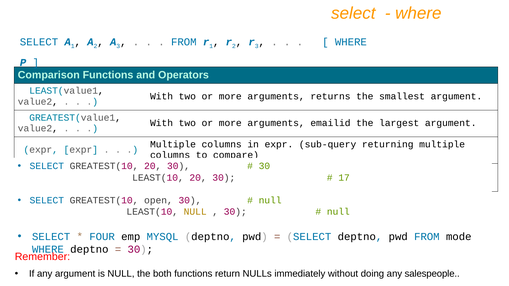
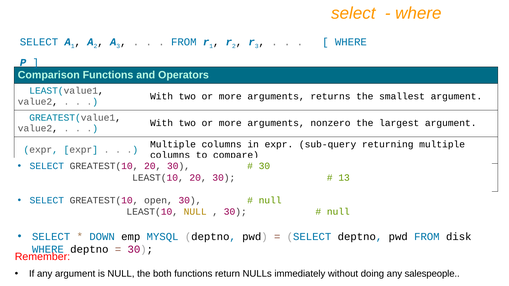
emailid: emailid -> nonzero (330, 123)
17: 17 -> 13 (344, 178)
FOUR: FOUR -> DOWN (102, 237)
mode: mode -> disk (459, 237)
